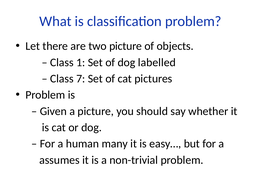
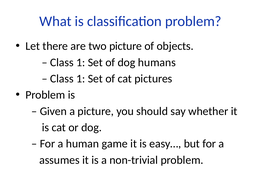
labelled: labelled -> humans (157, 62)
7: 7 -> 1 (81, 79)
many: many -> game (115, 144)
